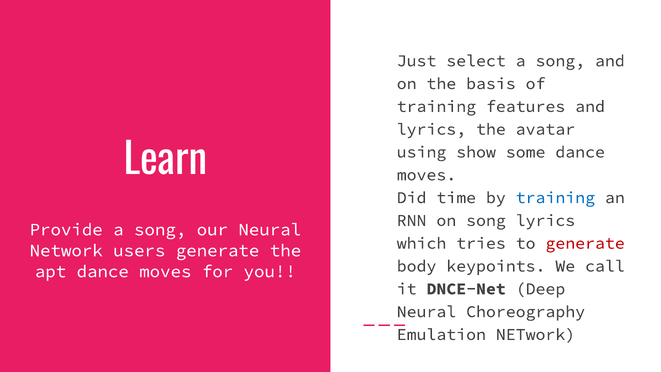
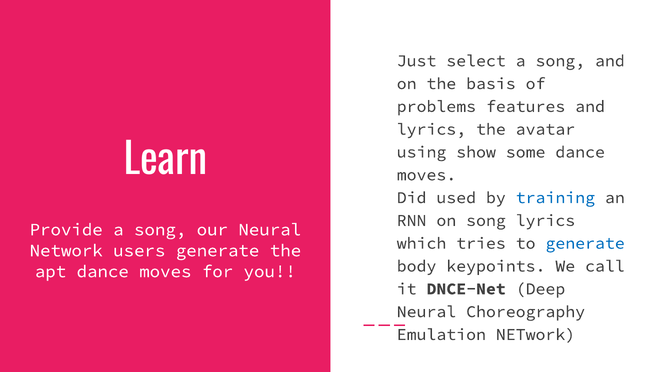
training: training -> problems (436, 106)
time: time -> used (456, 198)
generate colour: red -> blue (585, 243)
